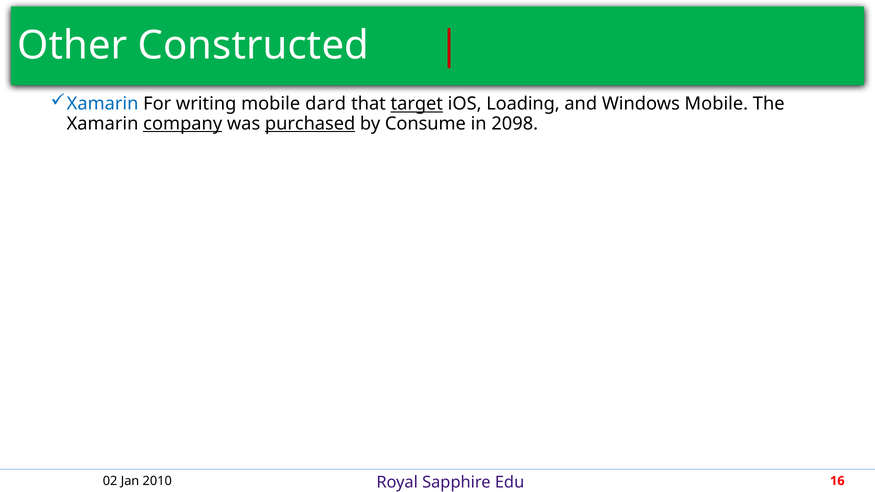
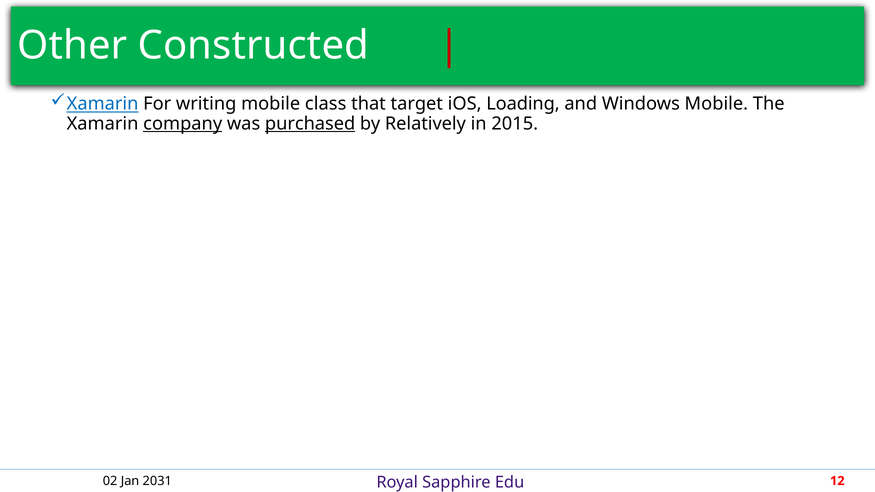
Xamarin underline: none -> present (103, 104)
dard: dard -> class (326, 104)
target underline: present -> none (417, 104)
Consume: Consume -> Relatively (425, 124)
2098: 2098 -> 2015 (515, 124)
2010: 2010 -> 2031 (157, 481)
16: 16 -> 12 (837, 481)
